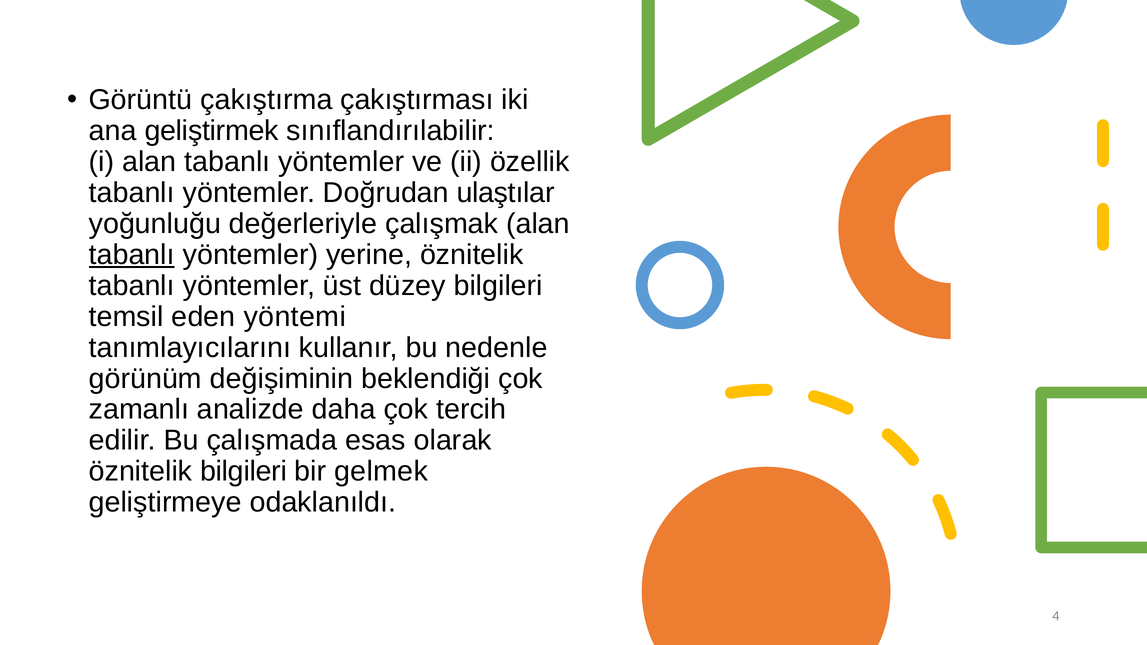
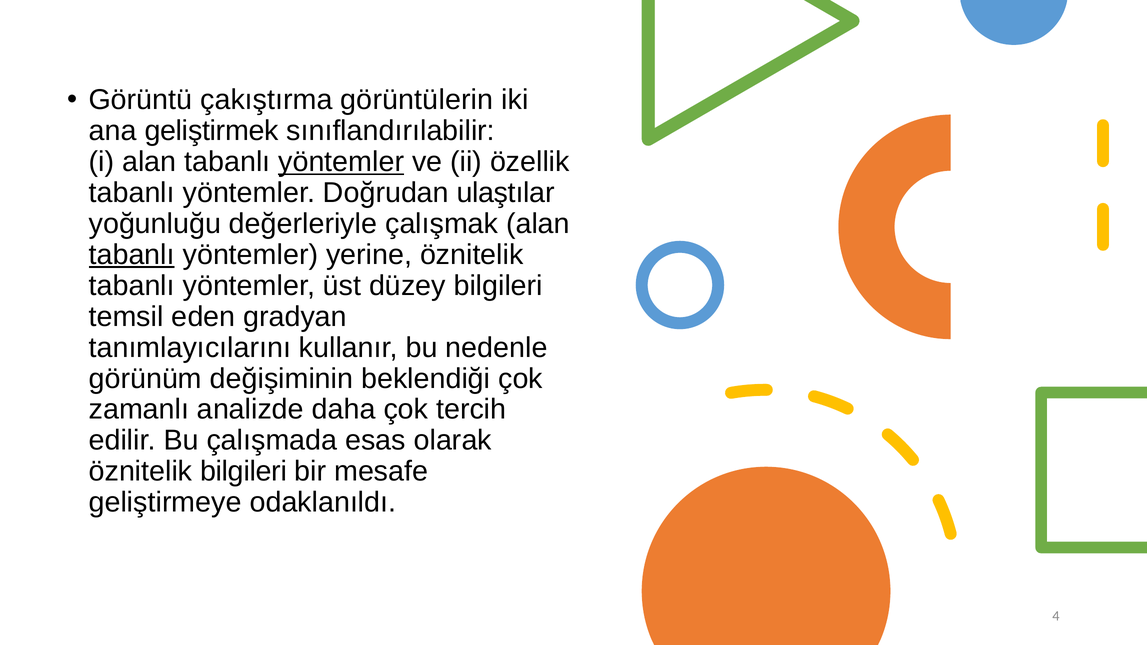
çakıştırması: çakıştırması -> görüntülerin (417, 100)
yöntemler underline: none -> present (341, 162)
yöntemi: yöntemi -> gradyan (295, 317)
gelmek: gelmek -> mesafe (381, 472)
